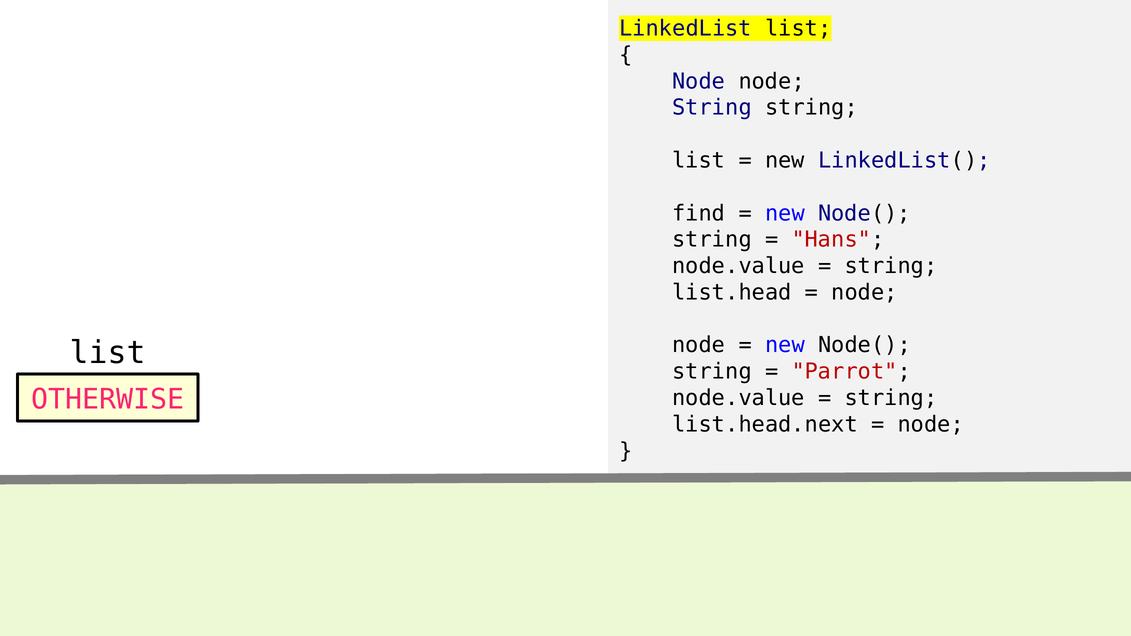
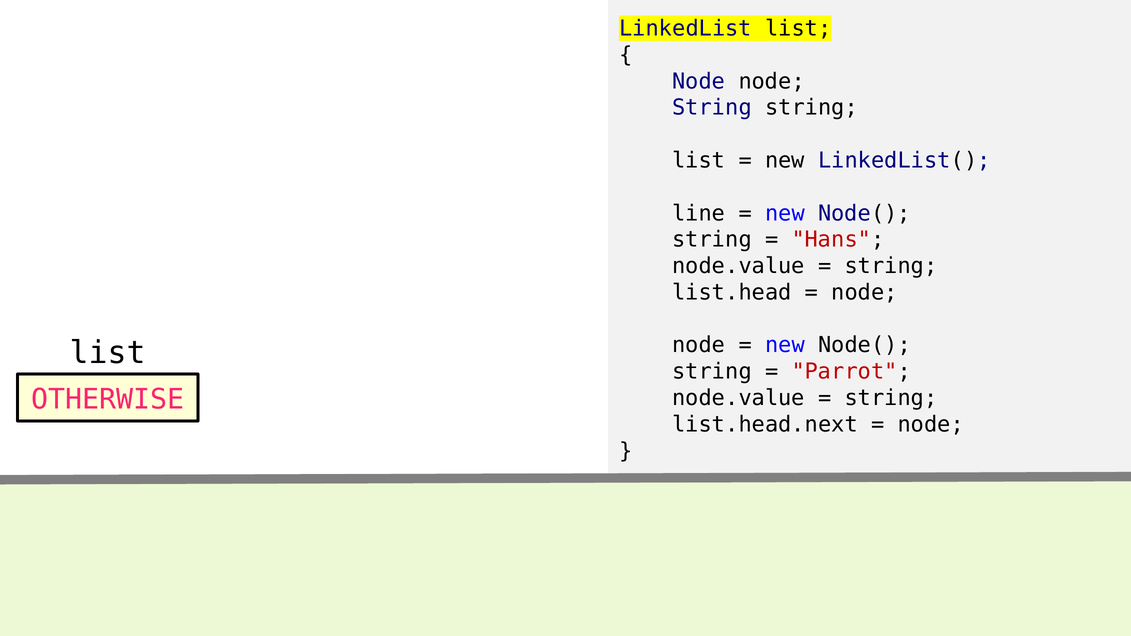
find: find -> line (699, 213)
